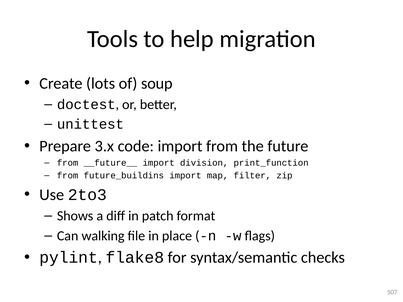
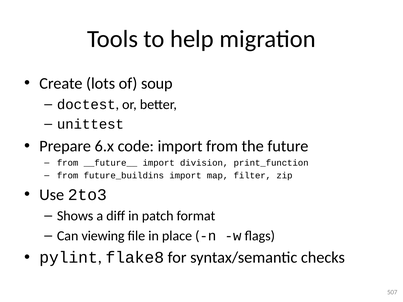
3.x: 3.x -> 6.x (104, 146)
walking: walking -> viewing (103, 236)
